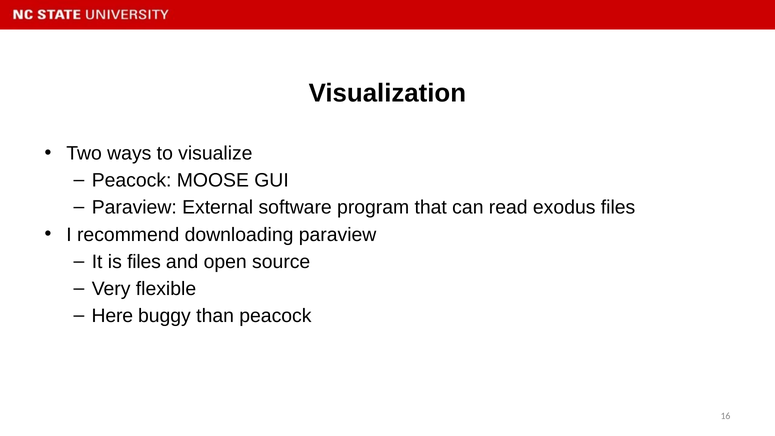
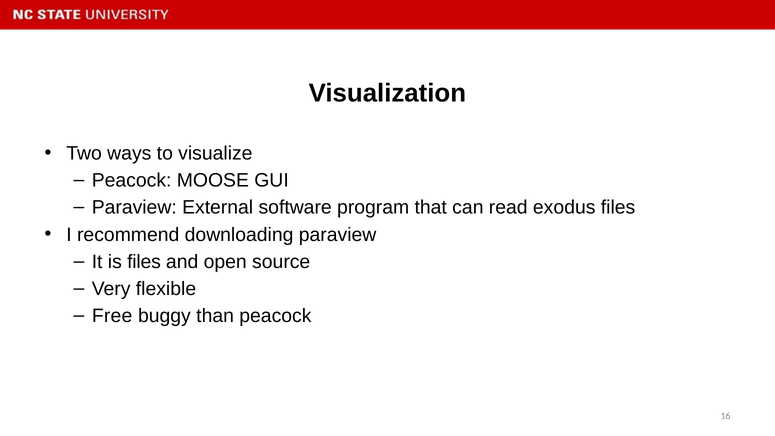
Here: Here -> Free (112, 316)
